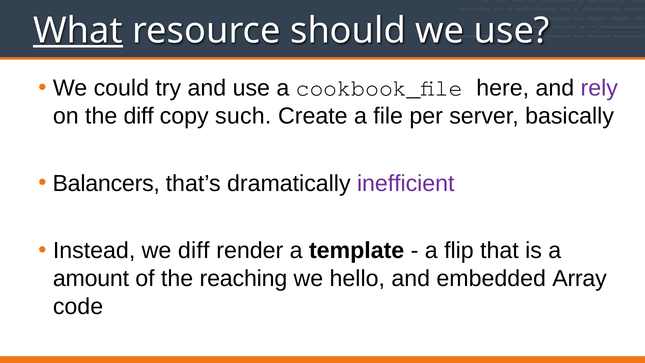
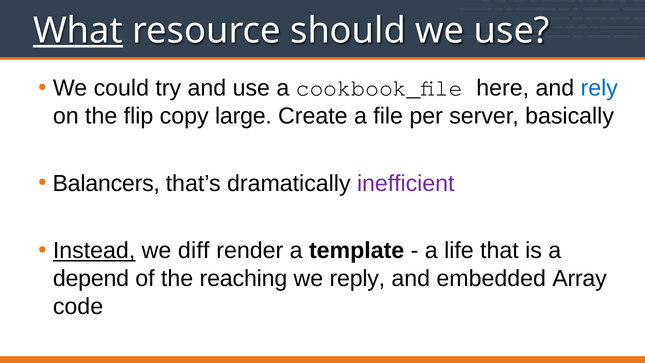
rely colour: purple -> blue (599, 88)
the diff: diff -> flip (139, 116)
such: such -> large (243, 116)
Instead underline: none -> present (94, 251)
flip: flip -> life (459, 251)
amount: amount -> depend (91, 279)
hello: hello -> reply (357, 279)
